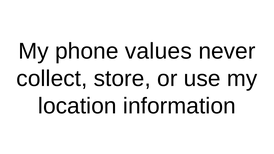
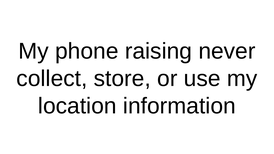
values: values -> raising (158, 51)
